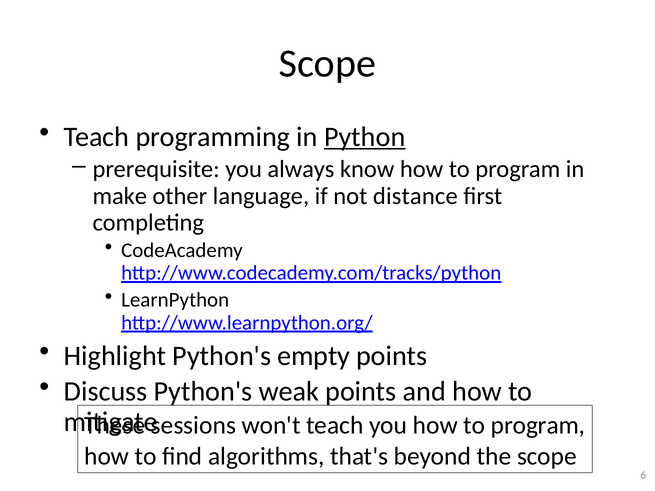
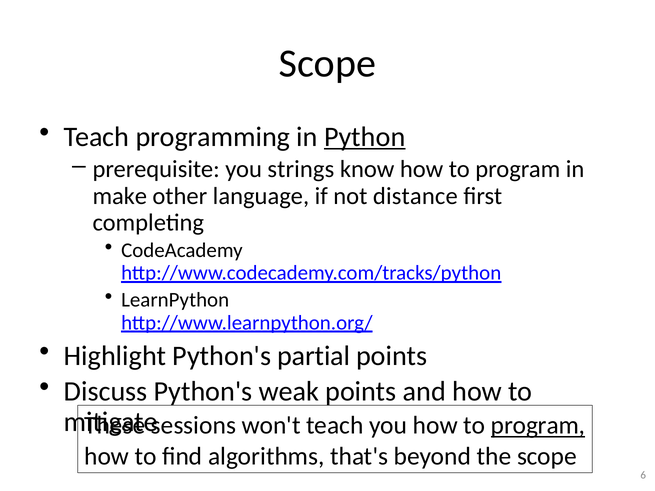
always: always -> strings (301, 169)
empty: empty -> partial (314, 356)
program underline: none -> present (538, 426)
